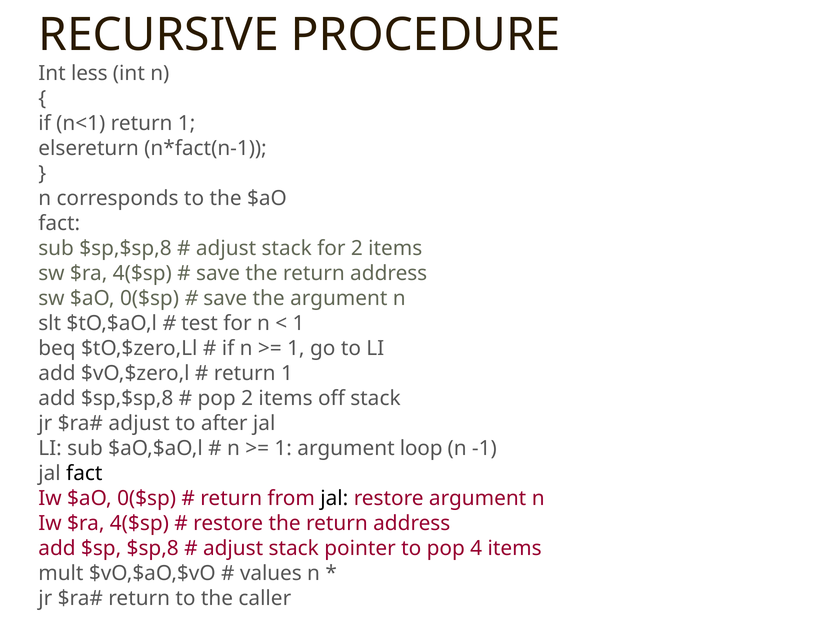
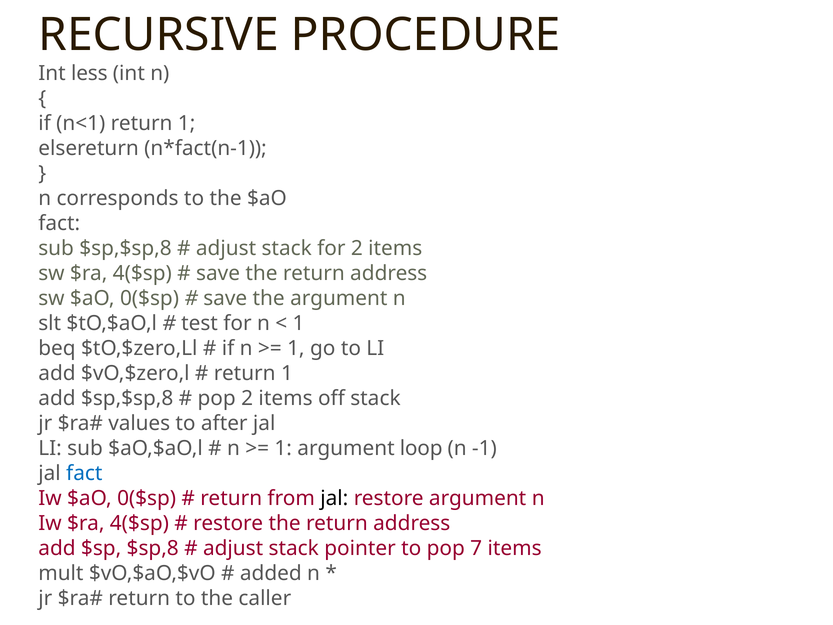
adjust: adjust -> values (139, 423)
fact colour: black -> blue (84, 473)
4: 4 -> 7 (476, 548)
values: values -> added (271, 573)
